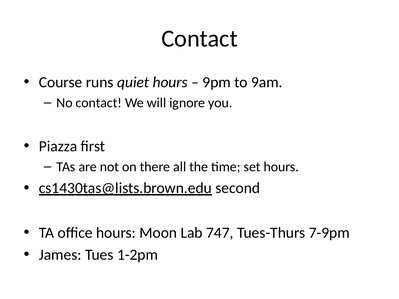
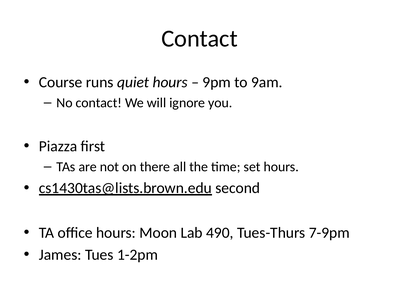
747: 747 -> 490 (220, 233)
